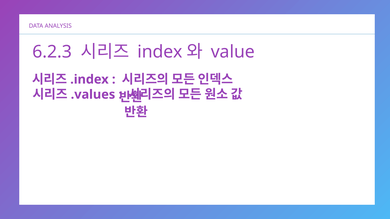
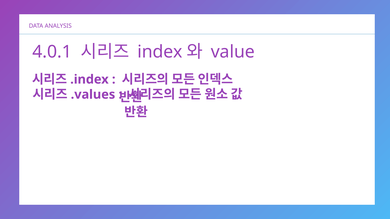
6.2.3: 6.2.3 -> 4.0.1 (52, 52)
